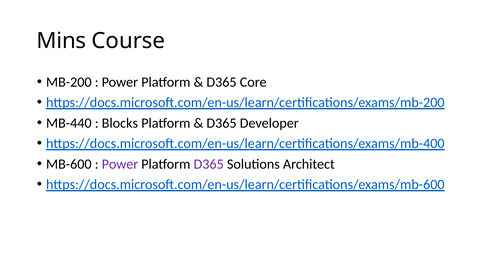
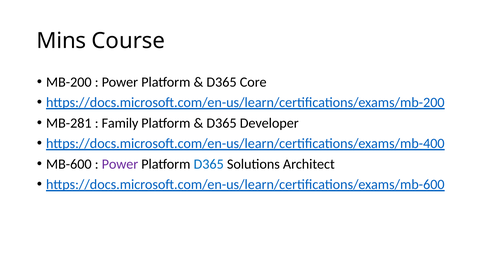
MB-440: MB-440 -> MB-281 (69, 123)
Blocks: Blocks -> Family (120, 123)
D365 colour: purple -> blue (209, 164)
